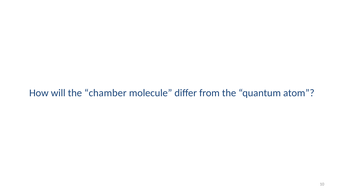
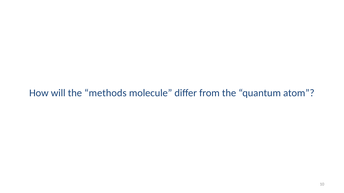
chamber: chamber -> methods (105, 93)
